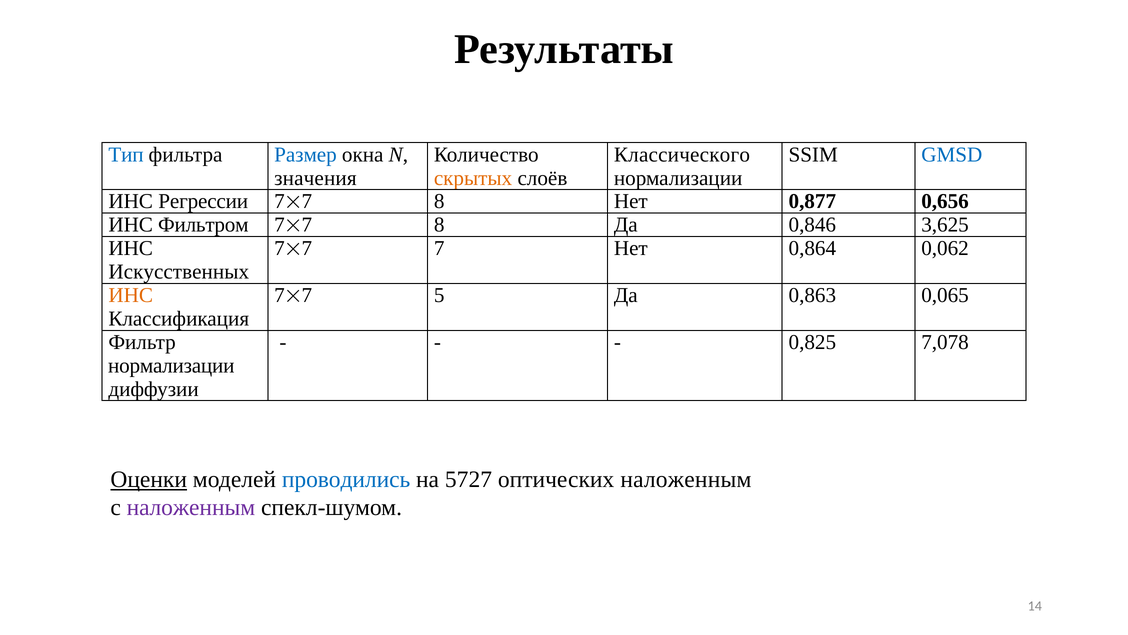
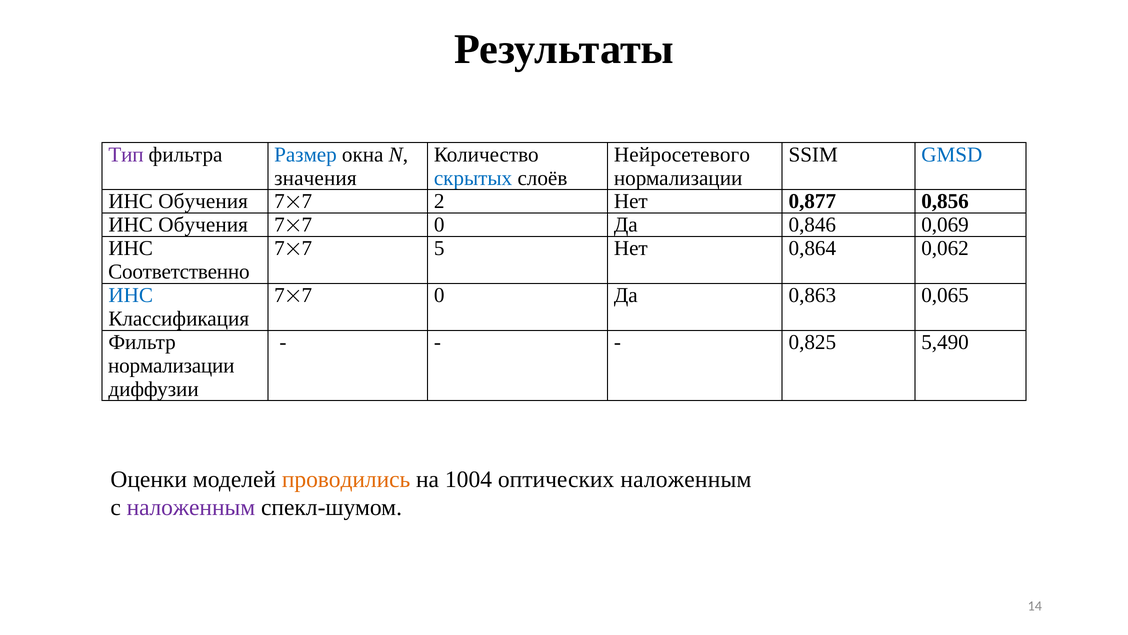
Тип colour: blue -> purple (126, 154)
Классического: Классического -> Нейросетевого (682, 154)
скрытых colour: orange -> blue (473, 178)
Регрессии: Регрессии -> Обучения (203, 201)
8: 8 -> 2 (439, 201)
0,656: 0,656 -> 0,856 (945, 201)
Фильтром: Фильтром -> Обучения (203, 225)
8: 8 -> 0 (439, 225)
3,625: 3,625 -> 0,069 (945, 225)
7: 7 -> 5 (439, 248)
Искусственных: Искусственных -> Соответственно (179, 272)
ИНС colour: orange -> blue (131, 295)
5: 5 -> 0 (439, 295)
7,078: 7,078 -> 5,490 (945, 342)
Оценки underline: present -> none (149, 479)
проводились colour: blue -> orange (346, 479)
5727: 5727 -> 1004 (469, 479)
